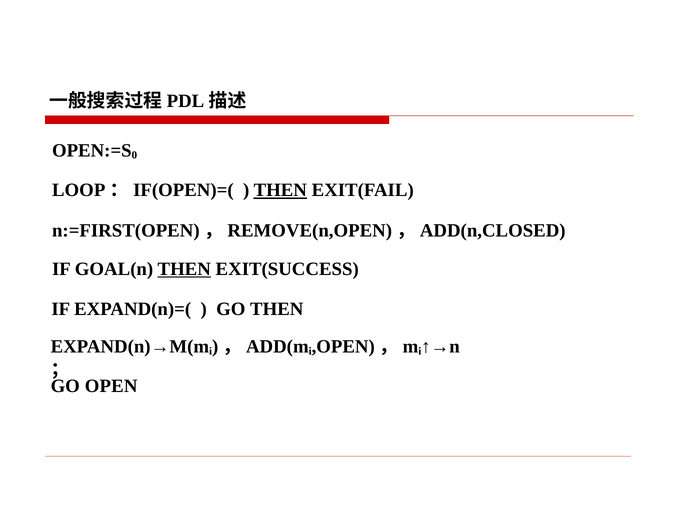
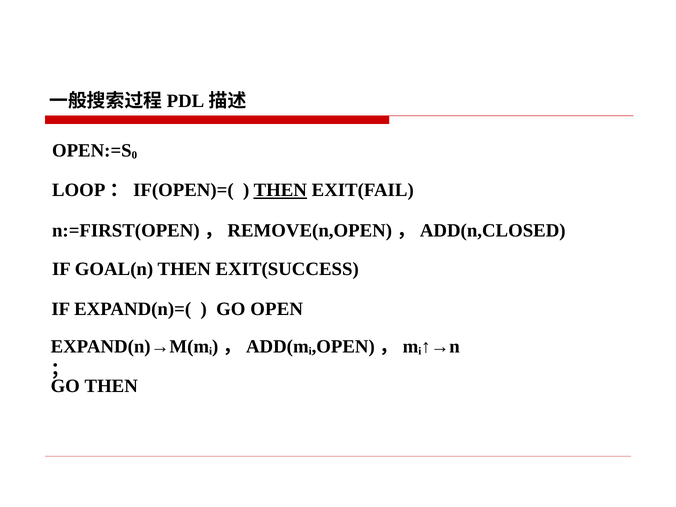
THEN underline: present -> none (184, 269)
GO THEN: THEN -> OPEN (277, 309)
GO OPEN: OPEN -> THEN (111, 386)
